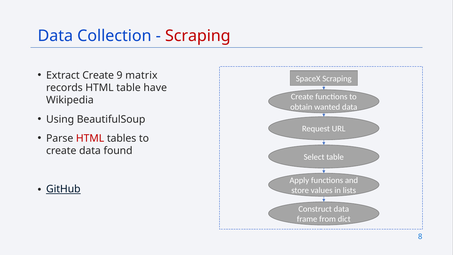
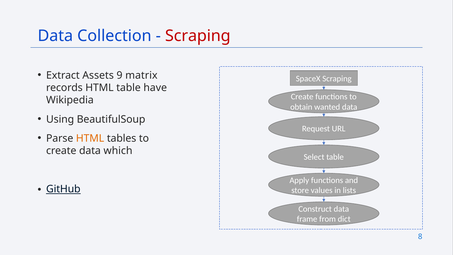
Extract Create: Create -> Assets (98, 75)
HTML colour: red -> orange (90, 138)
found: found -> which (118, 151)
